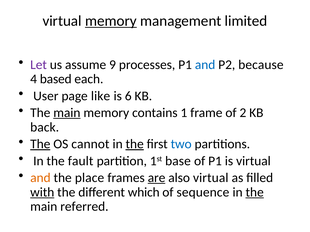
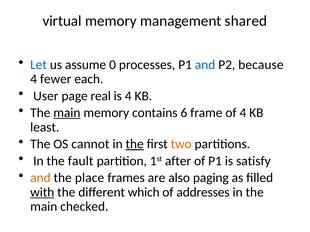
memory underline: present -> none (111, 21)
limited: limited -> shared (246, 21)
Let colour: purple -> blue (39, 65)
9: 9 -> 0 (113, 65)
based: based -> fewer (56, 79)
like: like -> real (101, 96)
is 6: 6 -> 4 (128, 96)
1: 1 -> 6 (184, 113)
of 2: 2 -> 4 (243, 113)
back: back -> least (45, 127)
The underline: present -> none (40, 144)
two colour: blue -> orange (181, 144)
base: base -> after (178, 161)
is virtual: virtual -> satisfy (253, 161)
are underline: present -> none (157, 178)
also virtual: virtual -> paging (211, 178)
sequence: sequence -> addresses (203, 193)
the underline: present -> none (255, 193)
referred: referred -> checked (84, 207)
